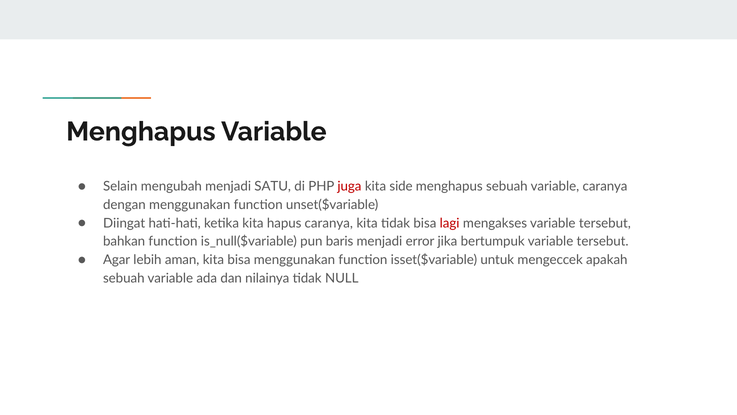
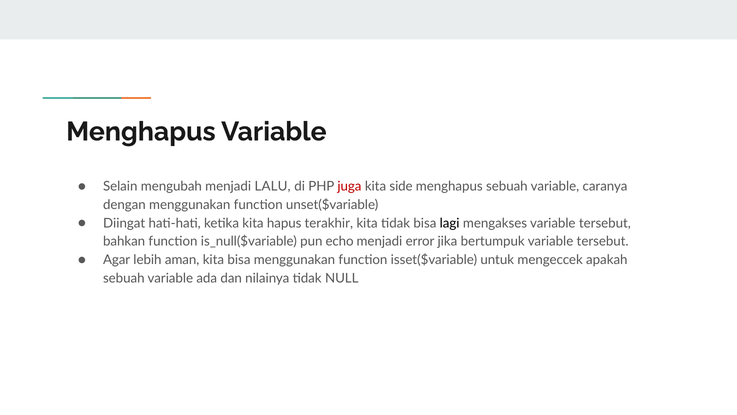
SATU: SATU -> LALU (273, 186)
hapus caranya: caranya -> terakhir (329, 223)
lagi colour: red -> black (450, 223)
baris: baris -> echo (340, 241)
